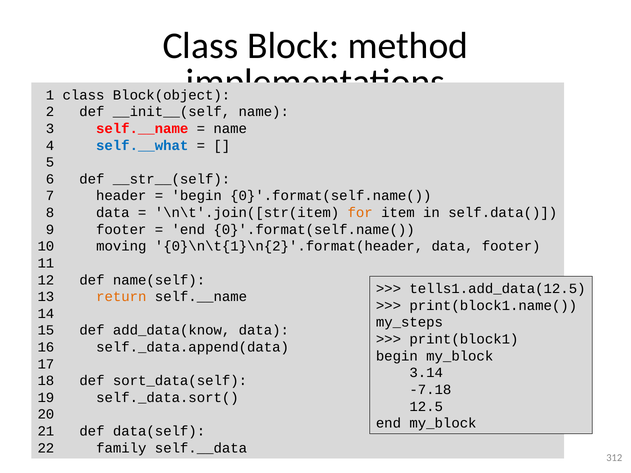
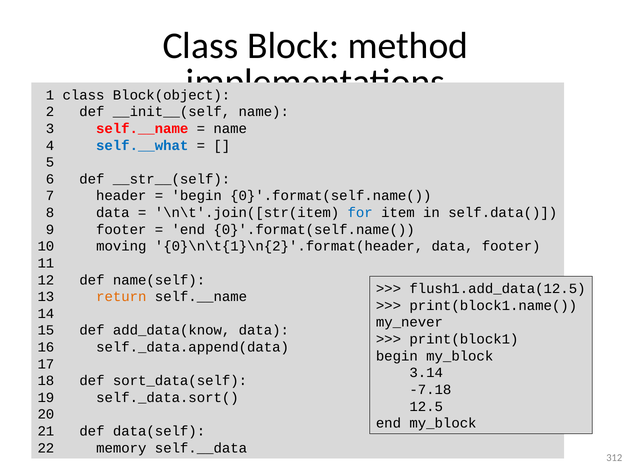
for colour: orange -> blue (360, 213)
tells1.add_data(12.5: tells1.add_data(12.5 -> flush1.add_data(12.5 (497, 289)
my_steps: my_steps -> my_never (409, 323)
family: family -> memory (121, 448)
